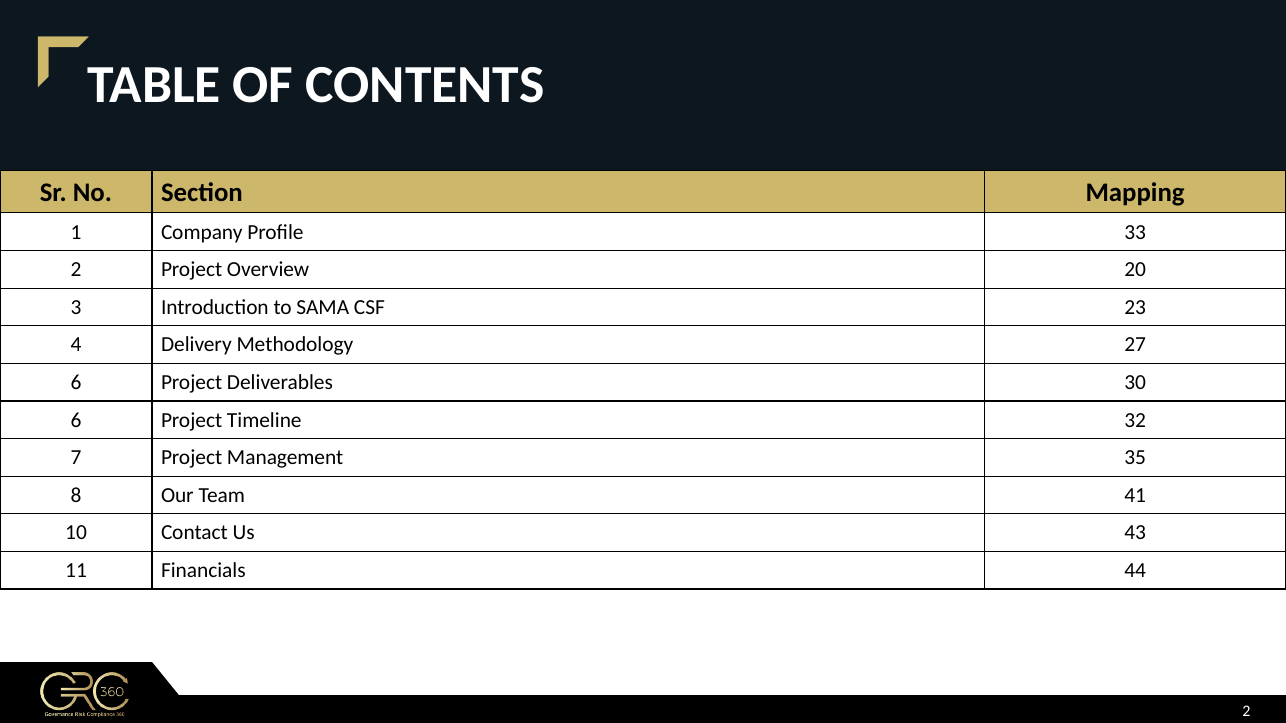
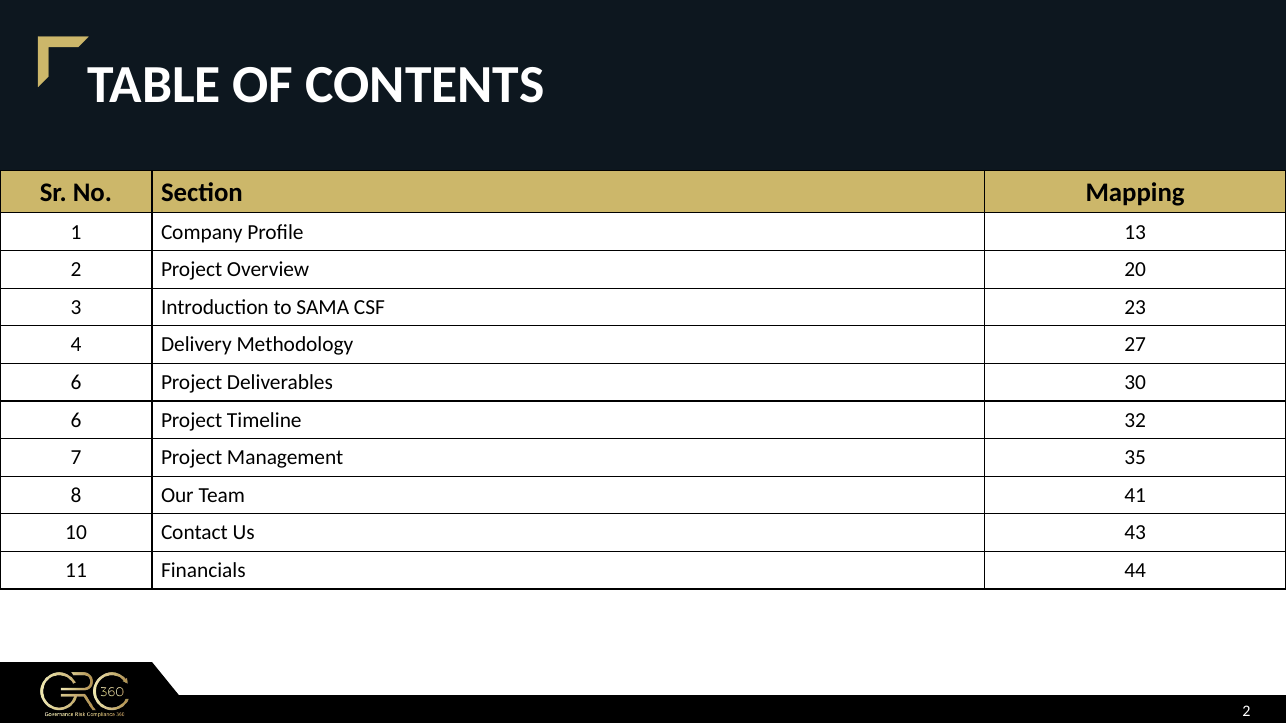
33: 33 -> 13 (1135, 232)
